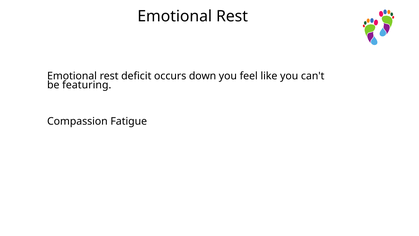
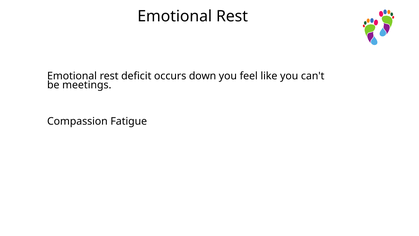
featuring: featuring -> meetings (87, 85)
